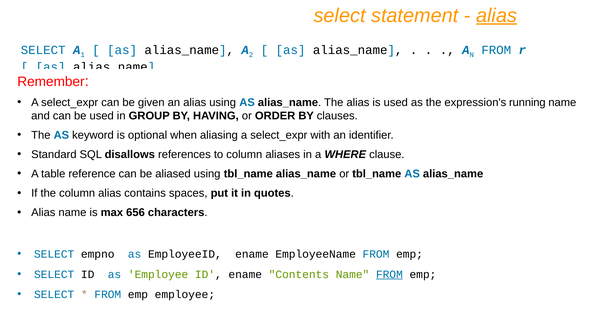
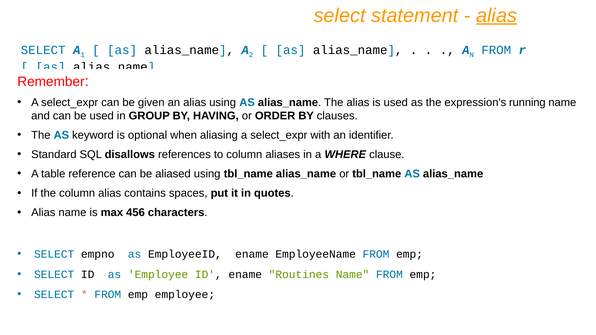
656: 656 -> 456 (135, 213)
Contents: Contents -> Routines (299, 275)
FROM underline: present -> none (389, 275)
